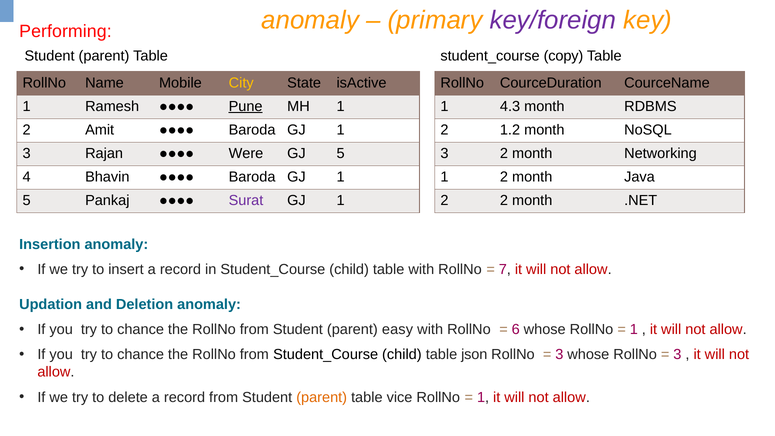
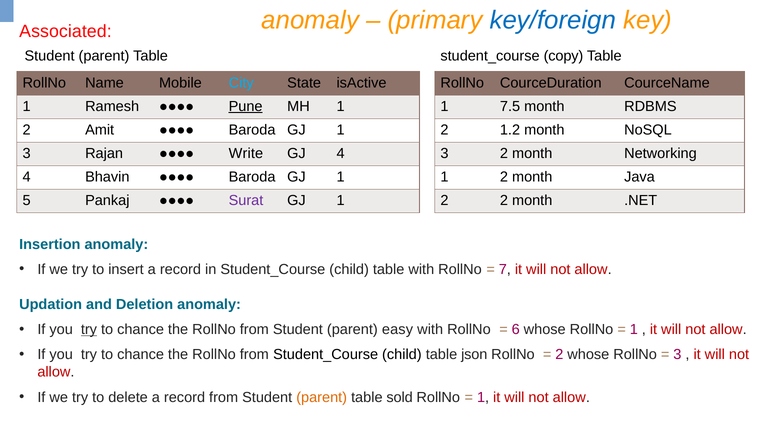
Performing: Performing -> Associated (65, 31)
key/foreign colour: purple -> blue (553, 20)
City colour: yellow -> light blue (241, 83)
4.3: 4.3 -> 7.5 (510, 106)
Were: Were -> Write (246, 153)
GJ 5: 5 -> 4 (341, 153)
try underline: none -> present (89, 329)
3: 3 -> 2 (559, 355)
vice: vice -> sold (400, 397)
